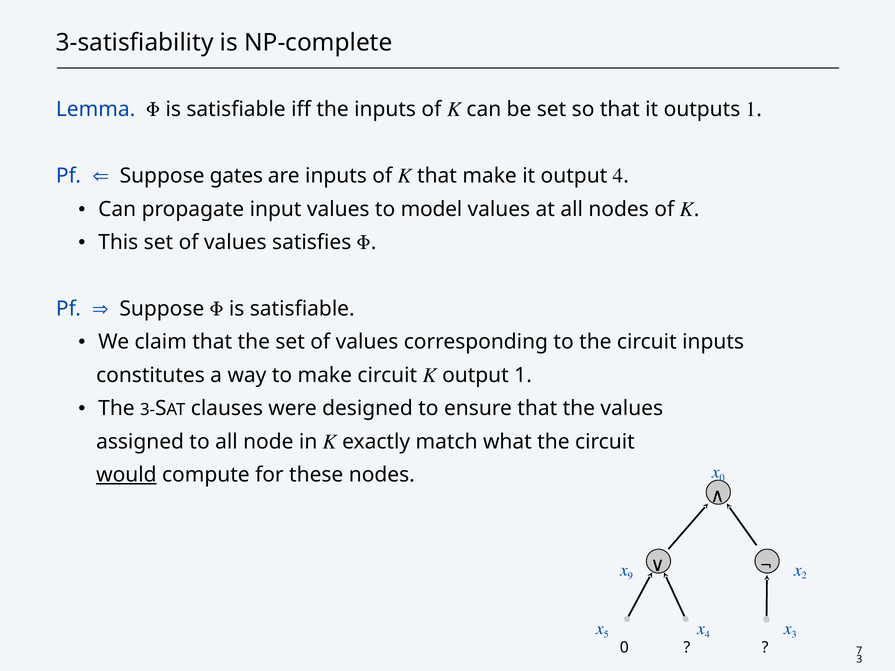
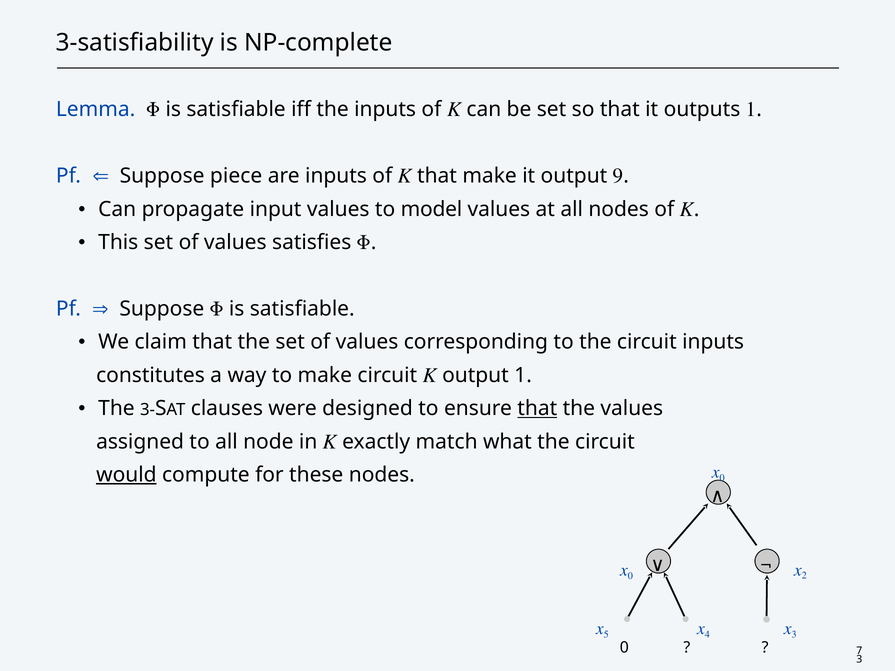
gates: gates -> piece (236, 176)
output 4: 4 -> 9 (618, 176)
that underline: none -> present (537, 409)
9: 9 -> 0 (630, 576)
